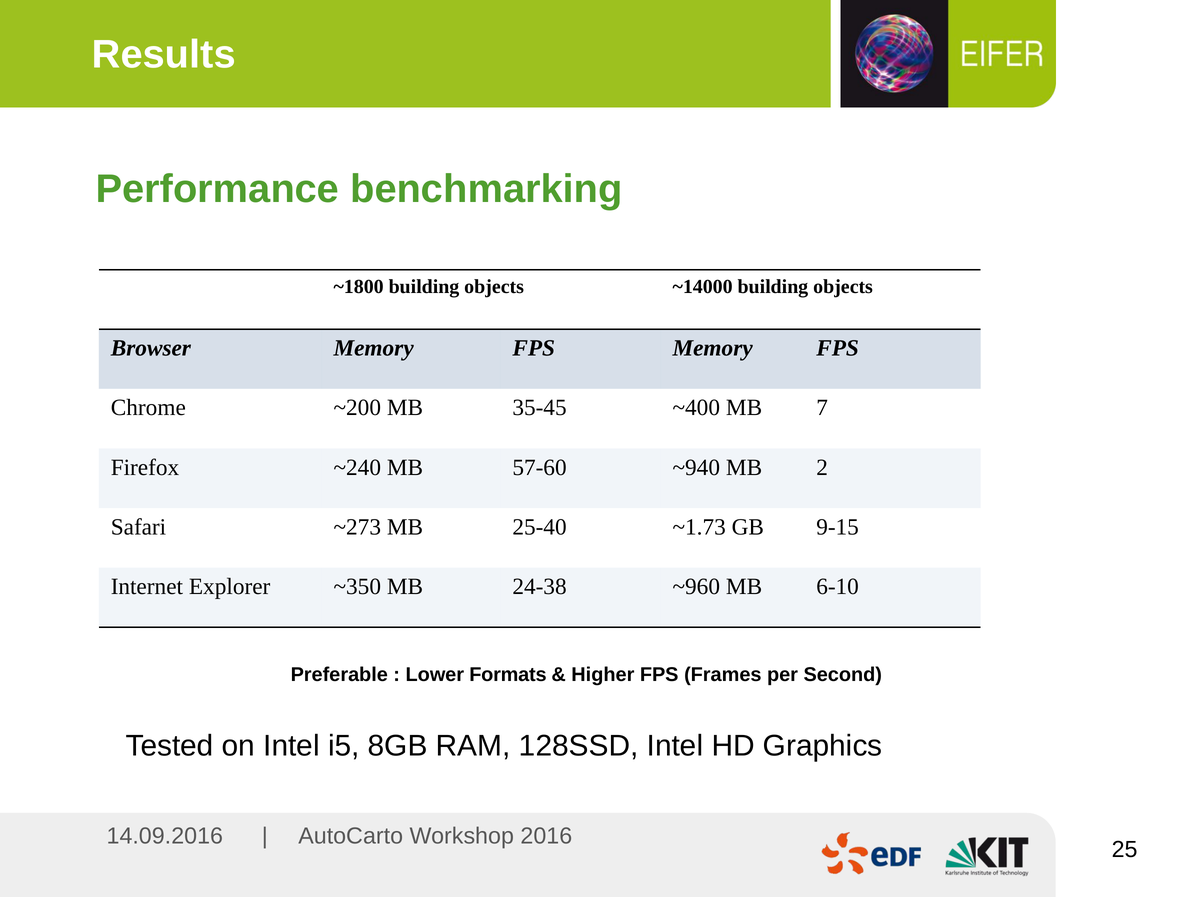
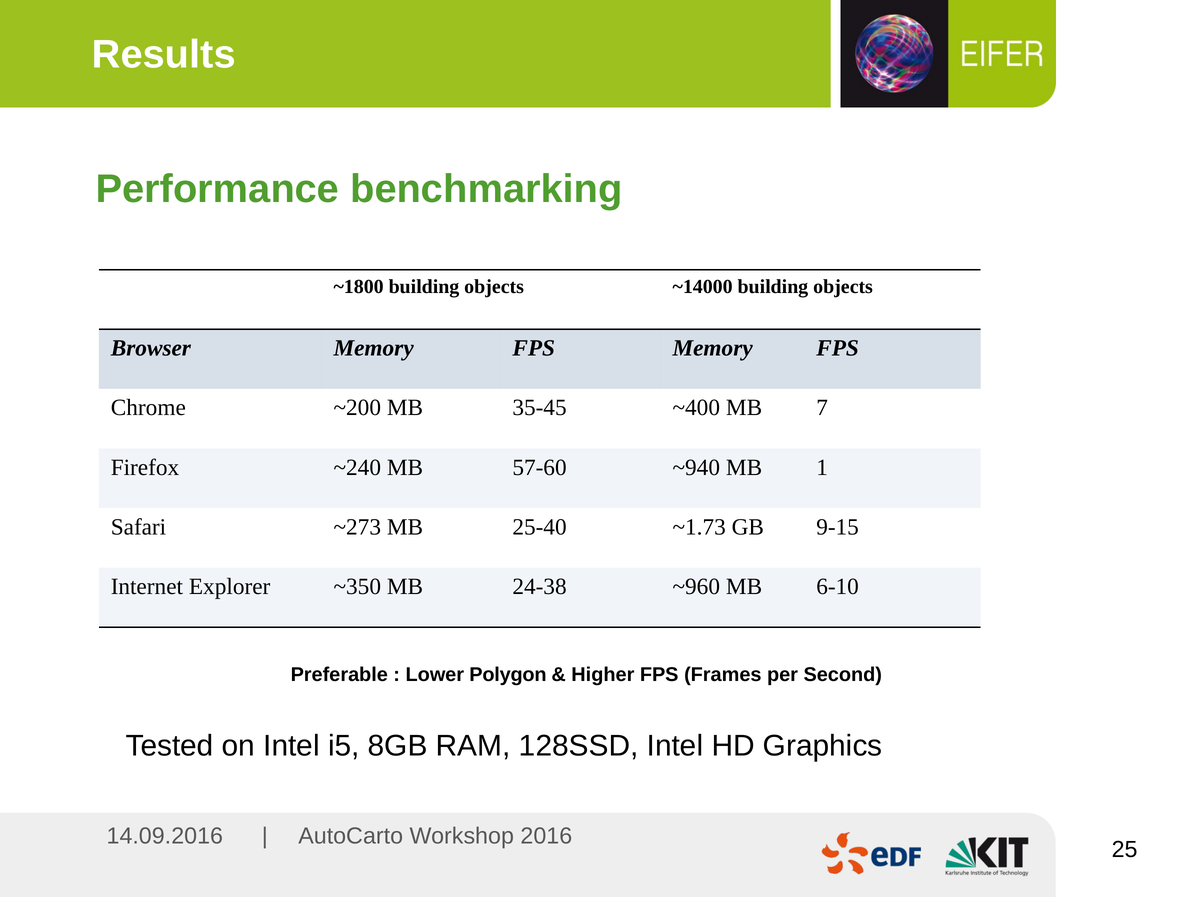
2: 2 -> 1 (822, 467)
Formats: Formats -> Polygon (508, 675)
